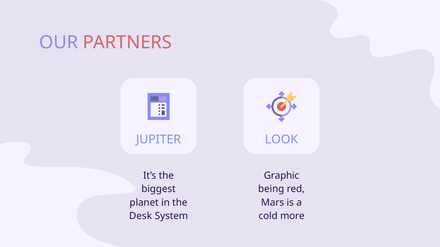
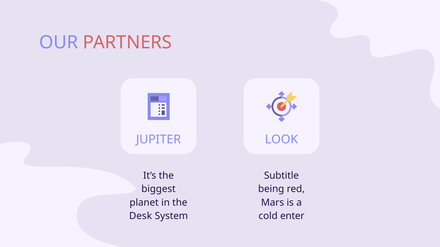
Graphic: Graphic -> Subtitle (281, 176)
more: more -> enter (292, 216)
